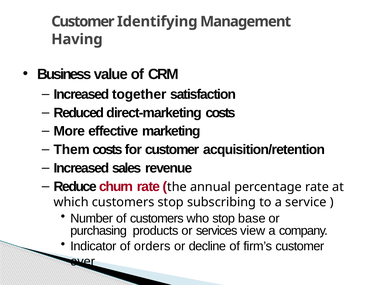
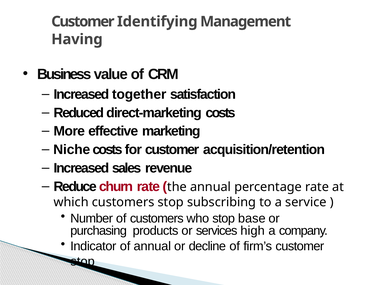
Them: Them -> Niche (72, 150)
view: view -> high (253, 231)
of orders: orders -> annual (152, 246)
over: over -> stop (83, 261)
